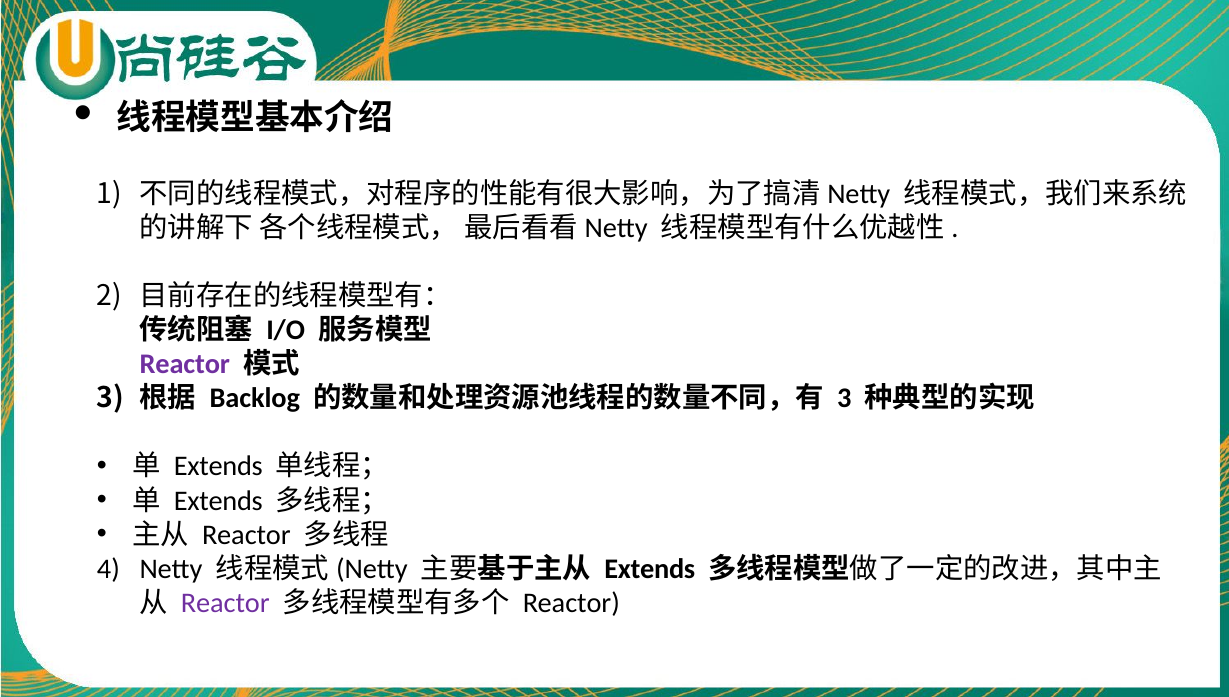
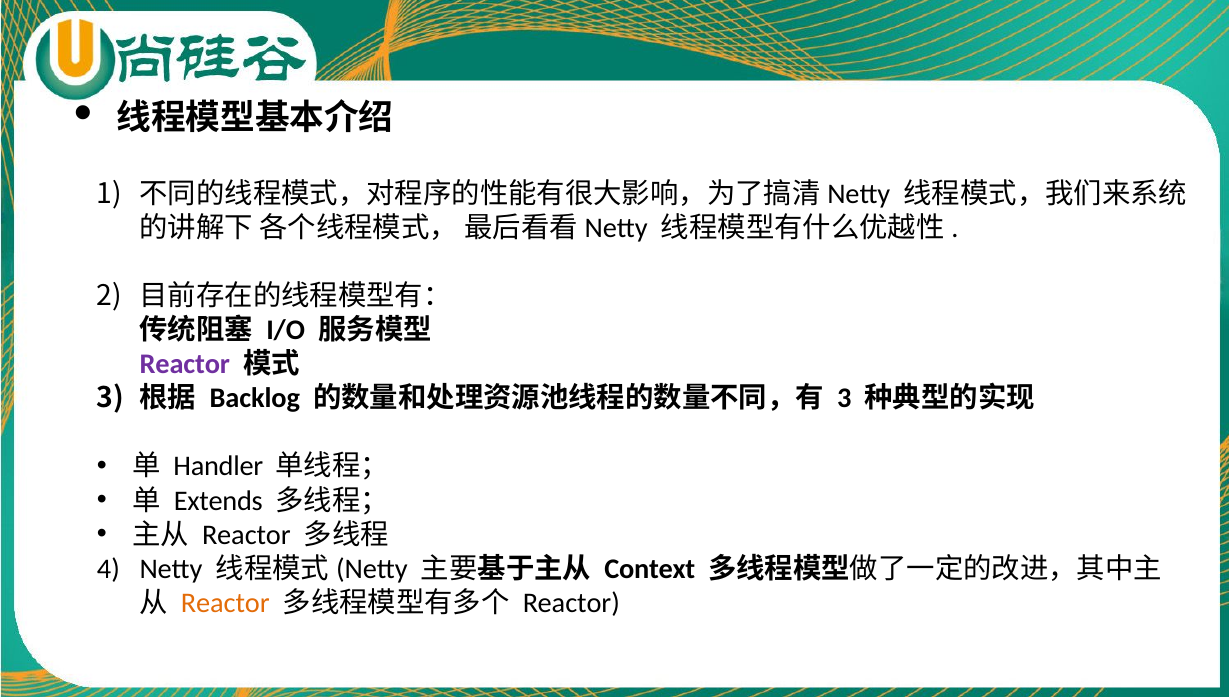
Extends: Extends -> Handler (218, 467)
Extends: Extends -> Context (650, 569)
Reactor colour: purple -> orange (225, 603)
